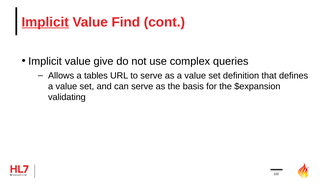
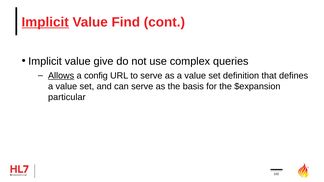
Allows underline: none -> present (61, 76)
tables: tables -> config (96, 76)
validating: validating -> particular (67, 97)
